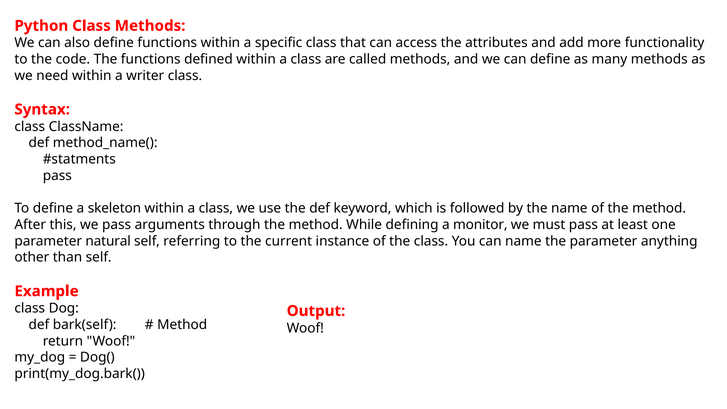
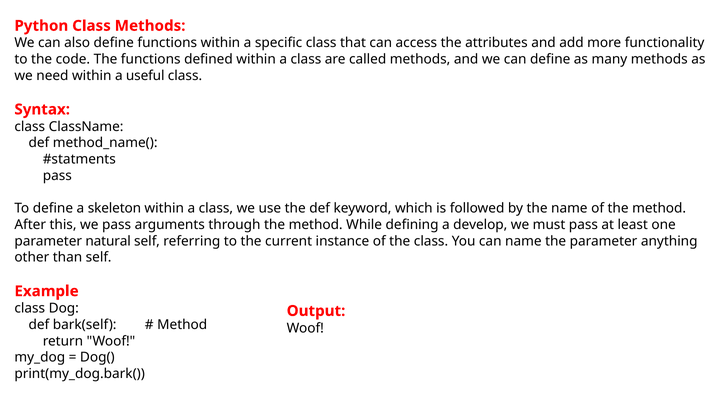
writer: writer -> useful (145, 76)
monitor: monitor -> develop (480, 225)
